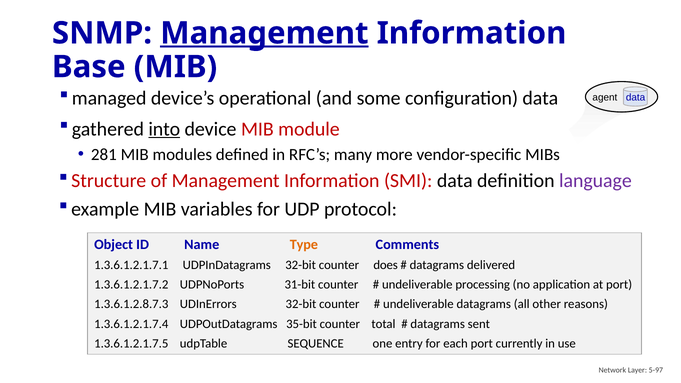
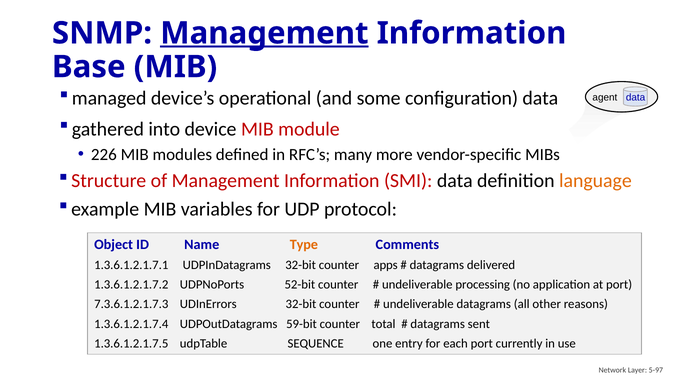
into underline: present -> none (164, 129)
281: 281 -> 226 (104, 155)
language colour: purple -> orange (595, 181)
does: does -> apps (386, 265)
31-bit: 31-bit -> 52-bit (300, 285)
1.3.6.1.2.8.7.3: 1.3.6.1.2.8.7.3 -> 7.3.6.1.2.1.7.3 (131, 304)
35-bit: 35-bit -> 59-bit (301, 324)
